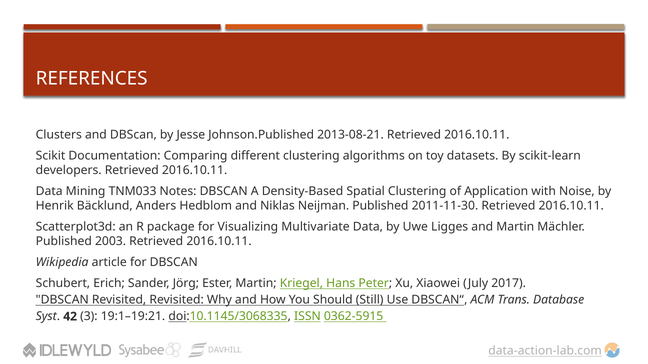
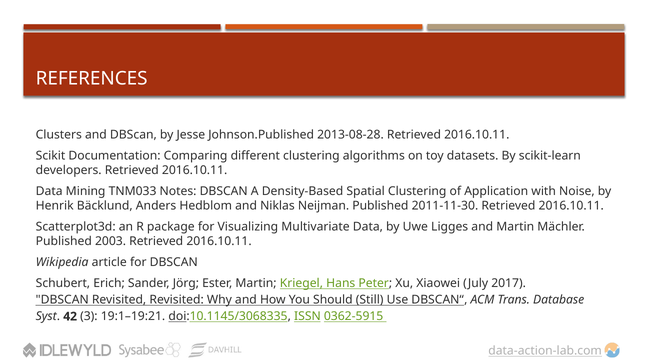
2013-08-21: 2013-08-21 -> 2013-08-28 (350, 135)
